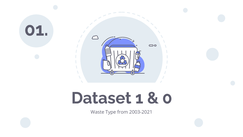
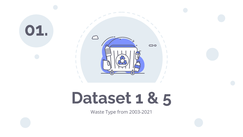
0: 0 -> 5 (167, 98)
